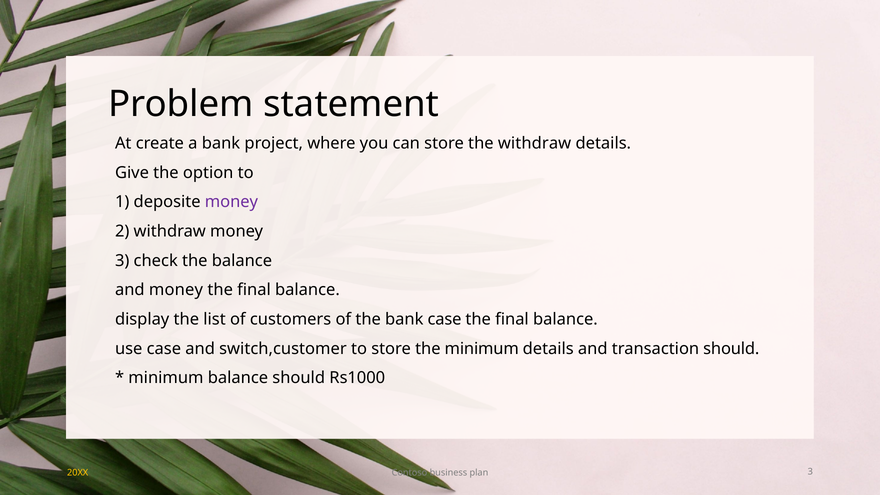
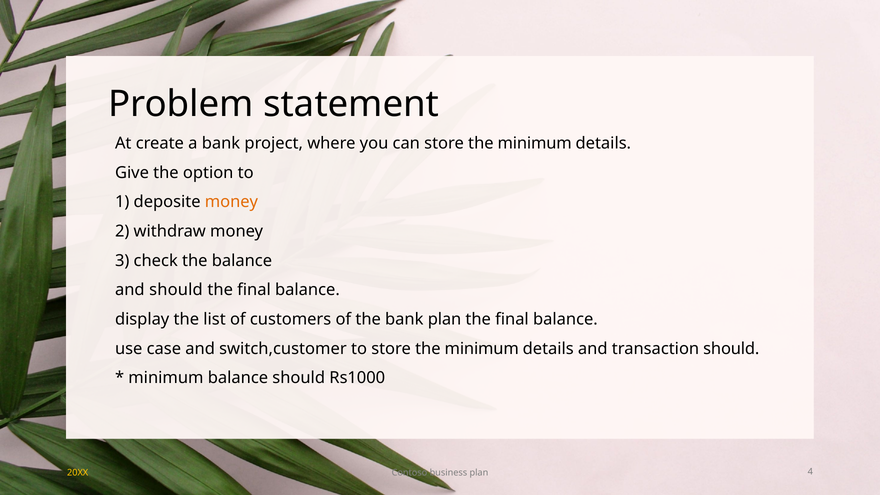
can store the withdraw: withdraw -> minimum (535, 143)
money colour: purple -> orange (231, 202)
and money: money -> should (176, 290)
bank case: case -> plan (445, 319)
plan 3: 3 -> 4 (810, 472)
